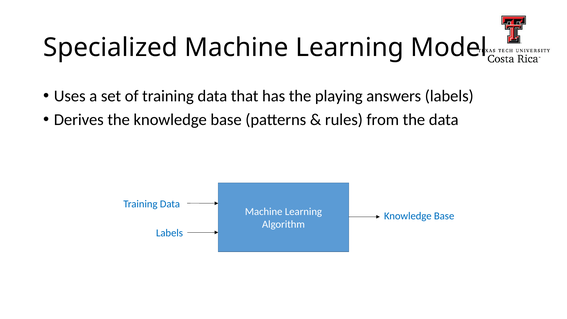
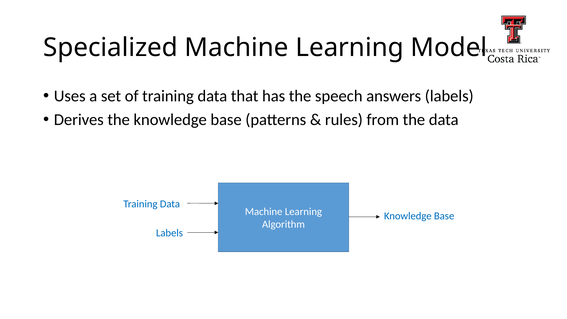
playing: playing -> speech (339, 96)
